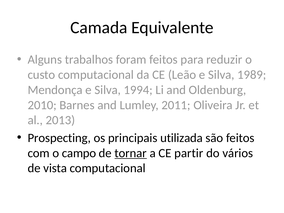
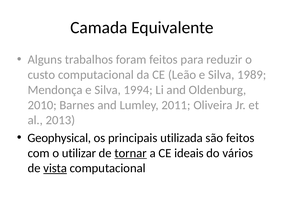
Prospecting: Prospecting -> Geophysical (59, 138)
campo: campo -> utilizar (79, 153)
partir: partir -> ideais (189, 153)
vista underline: none -> present (55, 168)
